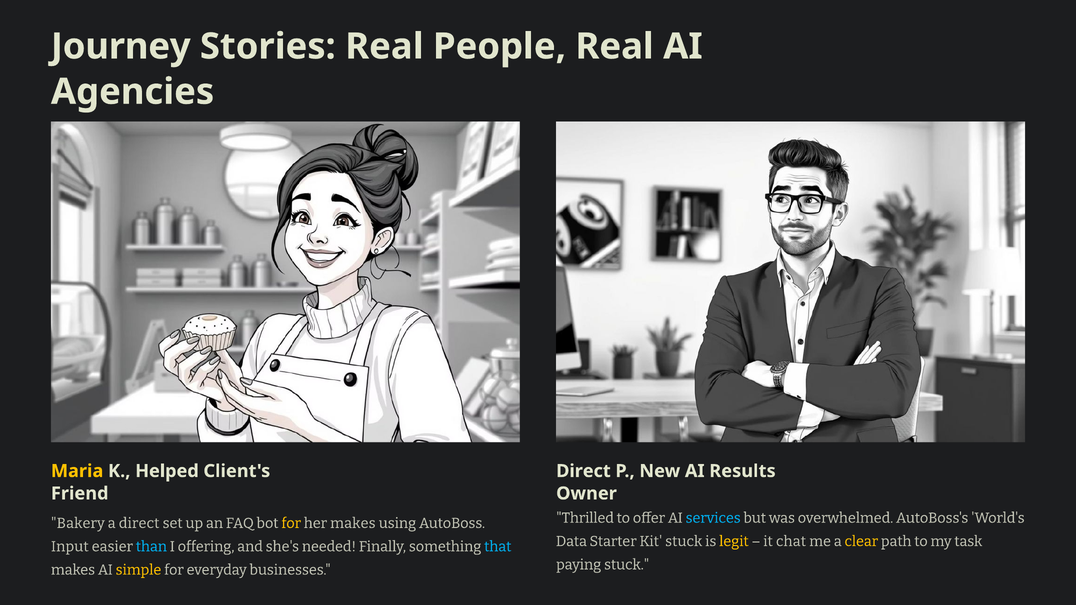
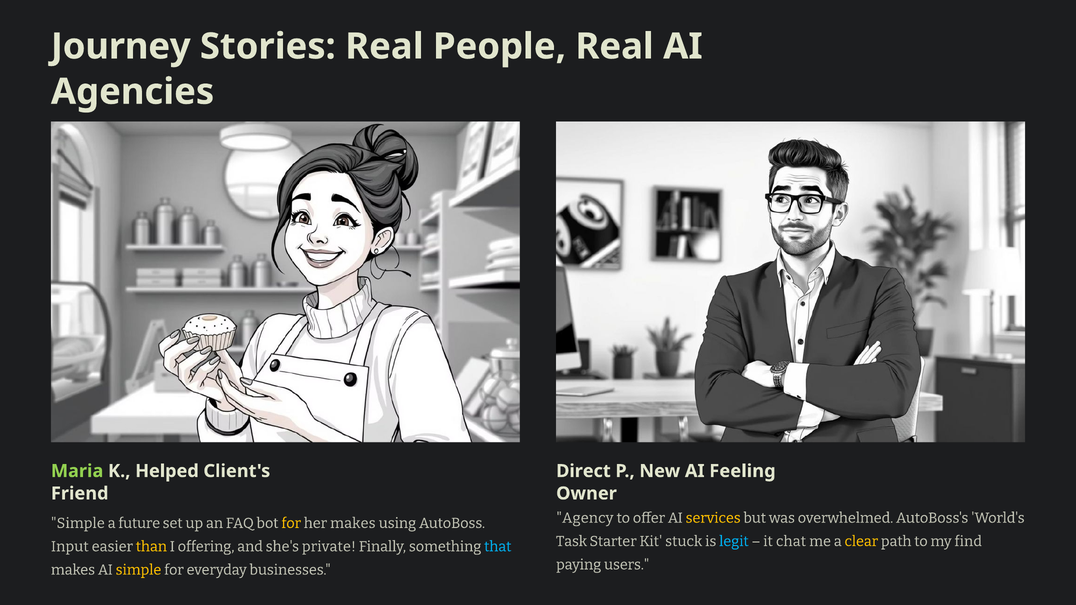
Maria colour: yellow -> light green (77, 471)
Results: Results -> Feeling (742, 471)
Thrilled: Thrilled -> Agency (585, 518)
services colour: light blue -> yellow (713, 518)
Bakery: Bakery -> Simple (78, 523)
a direct: direct -> future (139, 523)
Data: Data -> Task (571, 542)
legit colour: yellow -> light blue (734, 542)
task: task -> find (968, 542)
than colour: light blue -> yellow (151, 547)
needed: needed -> private (329, 547)
paying stuck: stuck -> users (627, 565)
